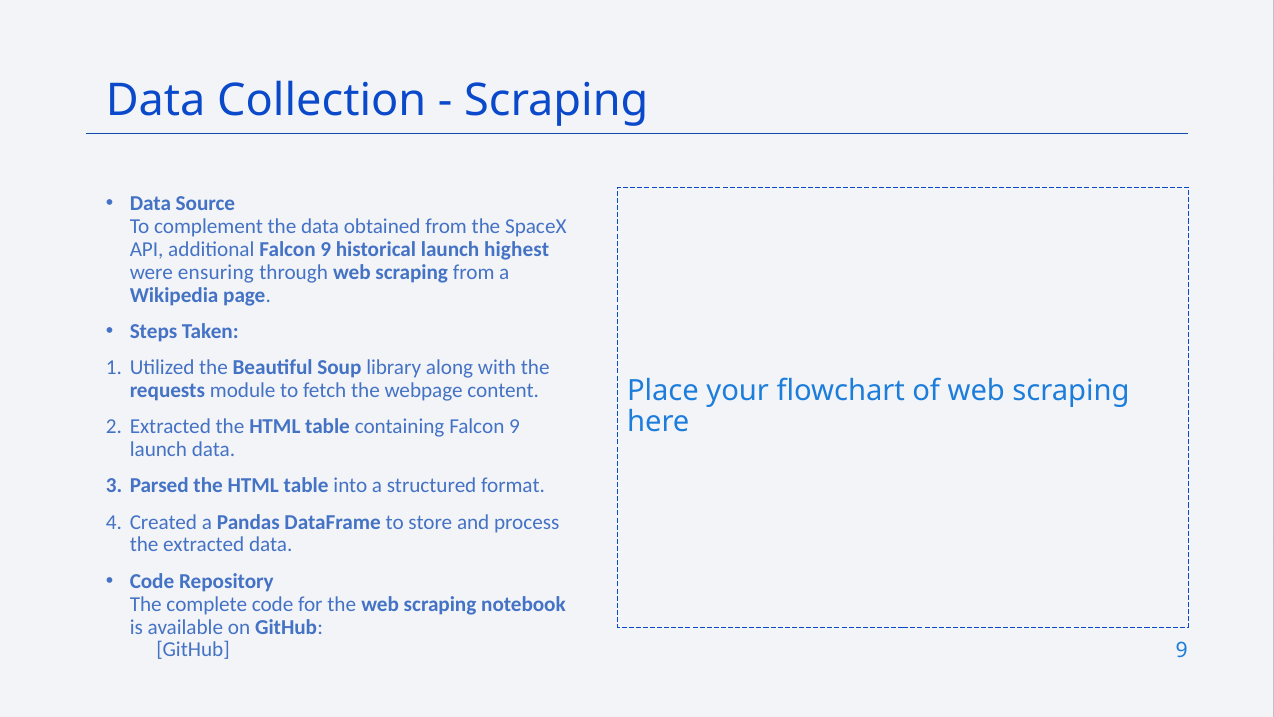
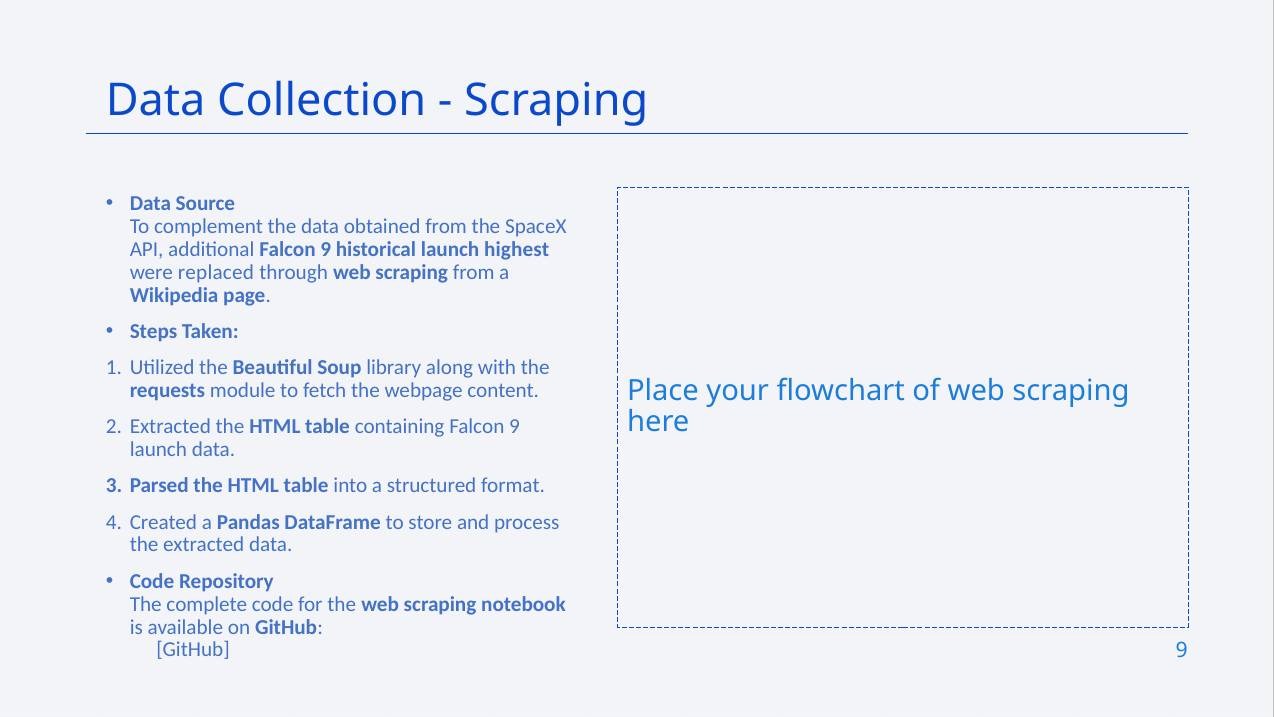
ensuring: ensuring -> replaced (216, 272)
